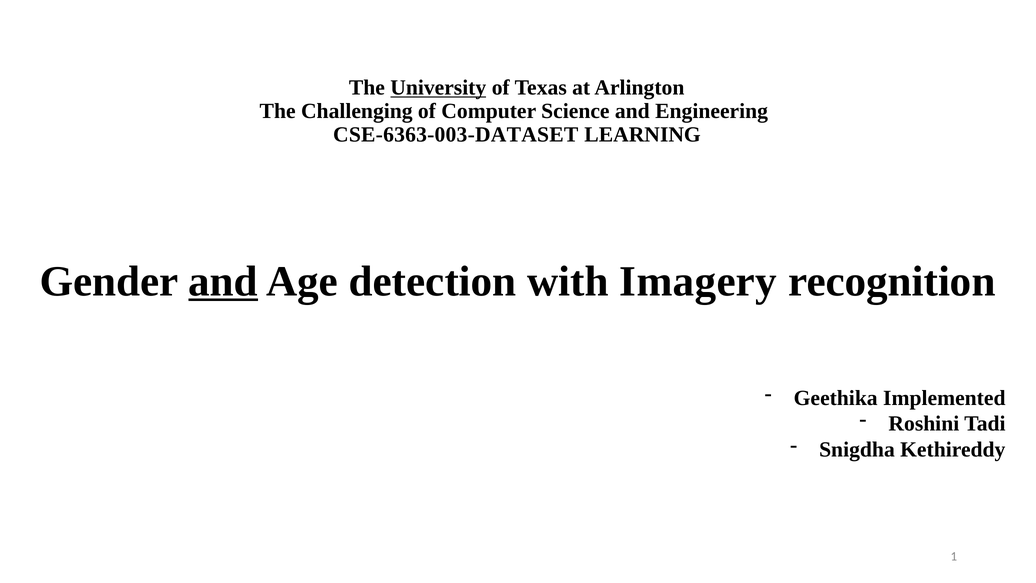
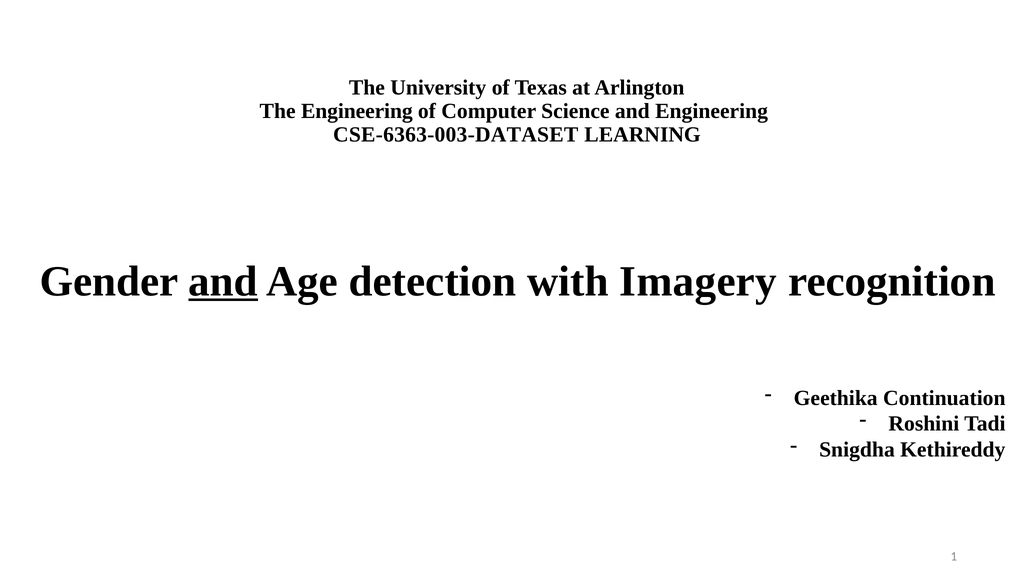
University underline: present -> none (438, 88)
The Challenging: Challenging -> Engineering (357, 111)
Implemented: Implemented -> Continuation (944, 398)
